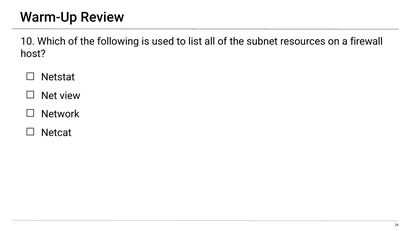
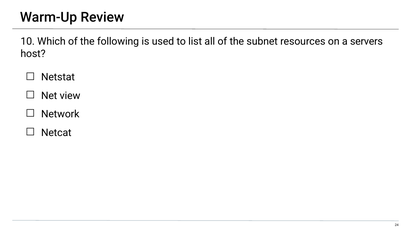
firewall: firewall -> servers (366, 41)
